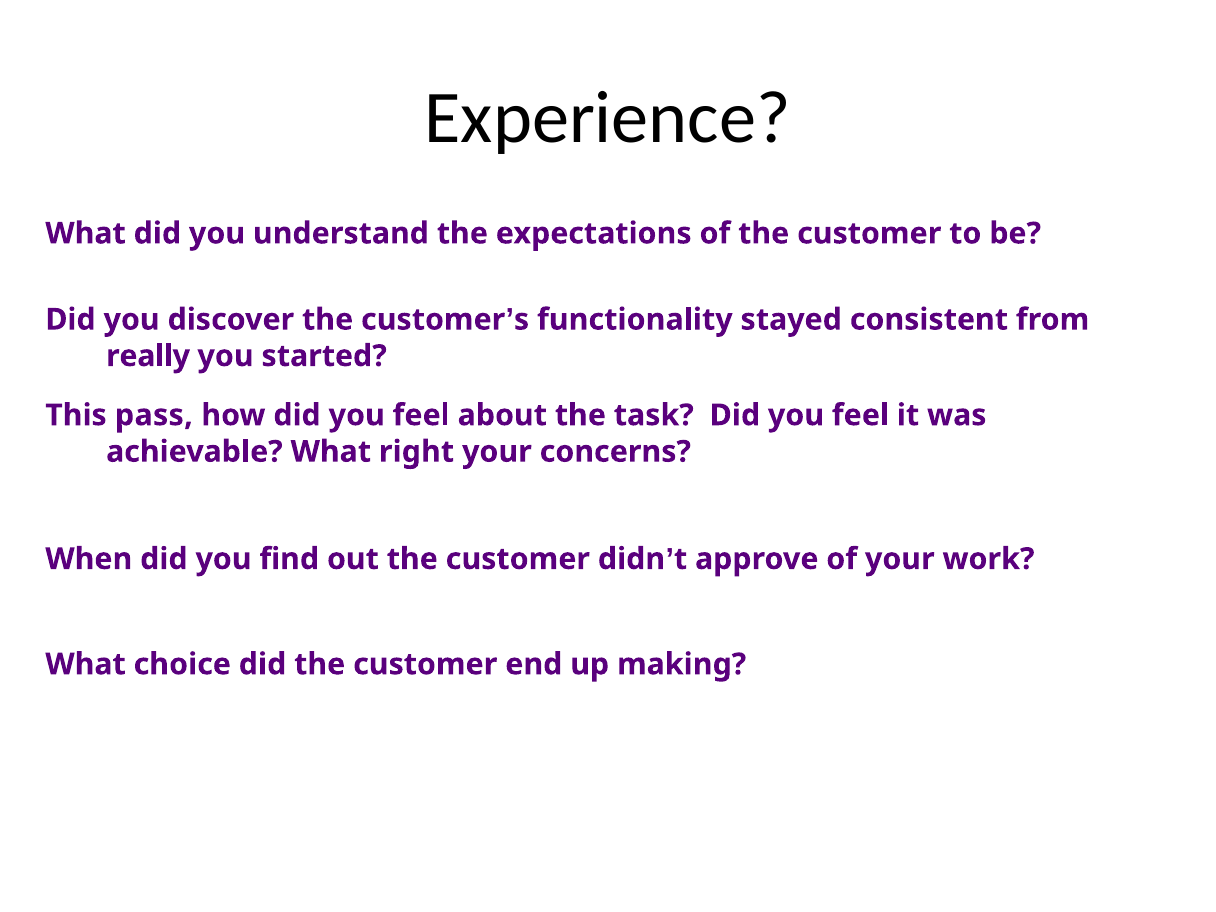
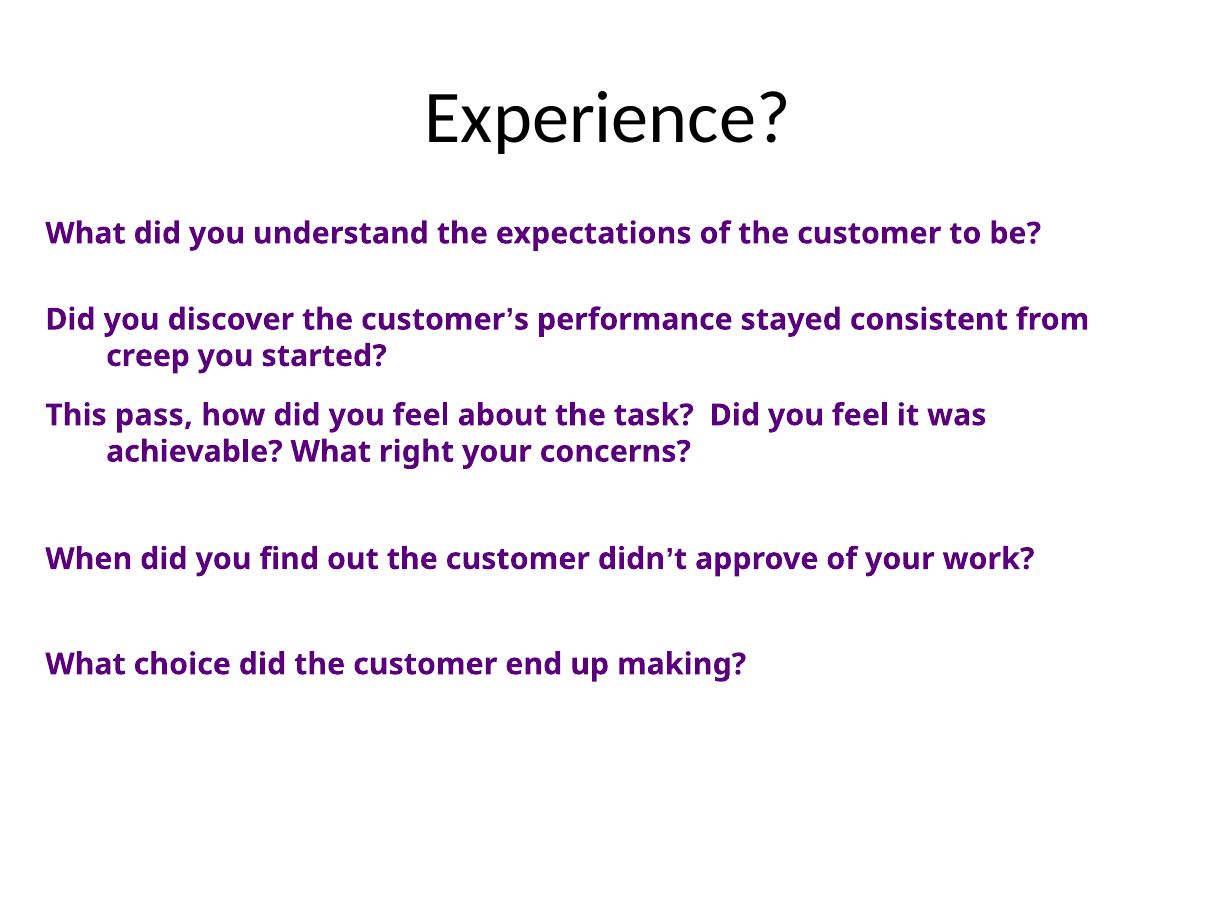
functionality: functionality -> performance (635, 320)
really: really -> creep (148, 356)
